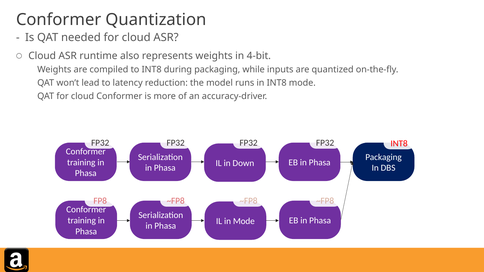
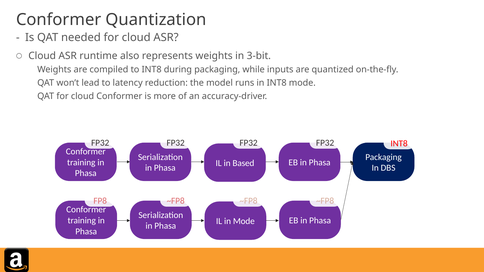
4-bit: 4-bit -> 3-bit (259, 56)
Down: Down -> Based (243, 163)
